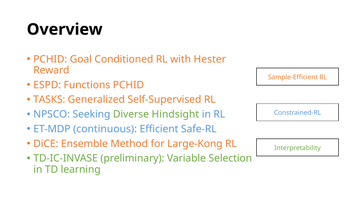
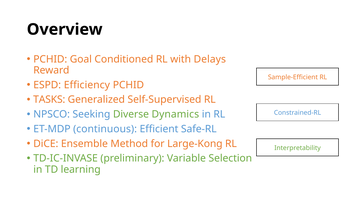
Hester: Hester -> Delays (210, 59)
Functions: Functions -> Efficiency (87, 85)
Hindsight: Hindsight -> Dynamics (175, 115)
